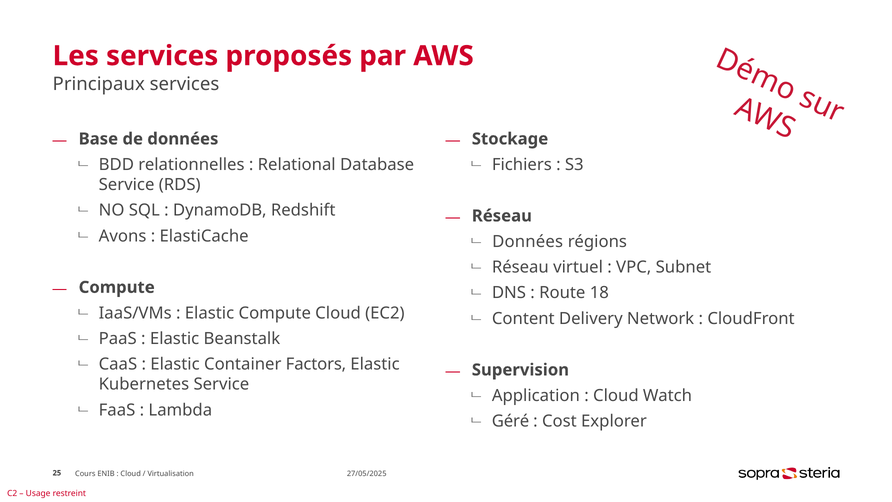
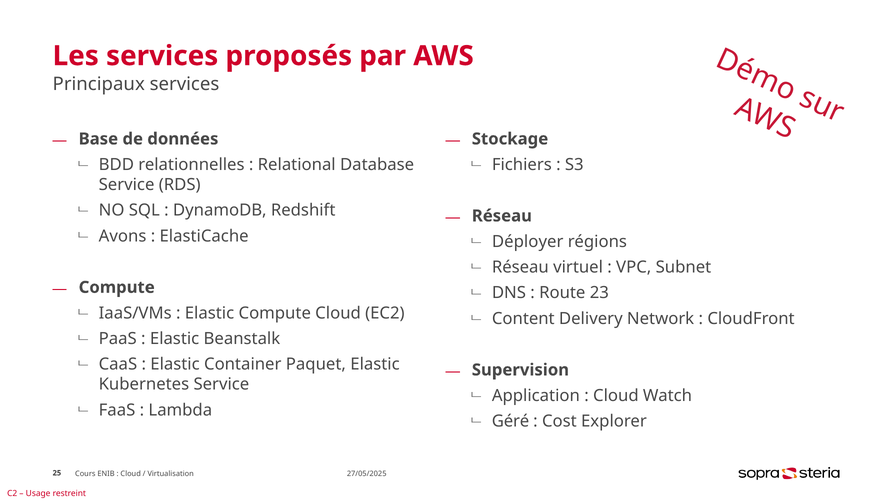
Données: Données -> Déployer (528, 241)
18: 18 -> 23 (599, 293)
Factors: Factors -> Paquet (316, 364)
